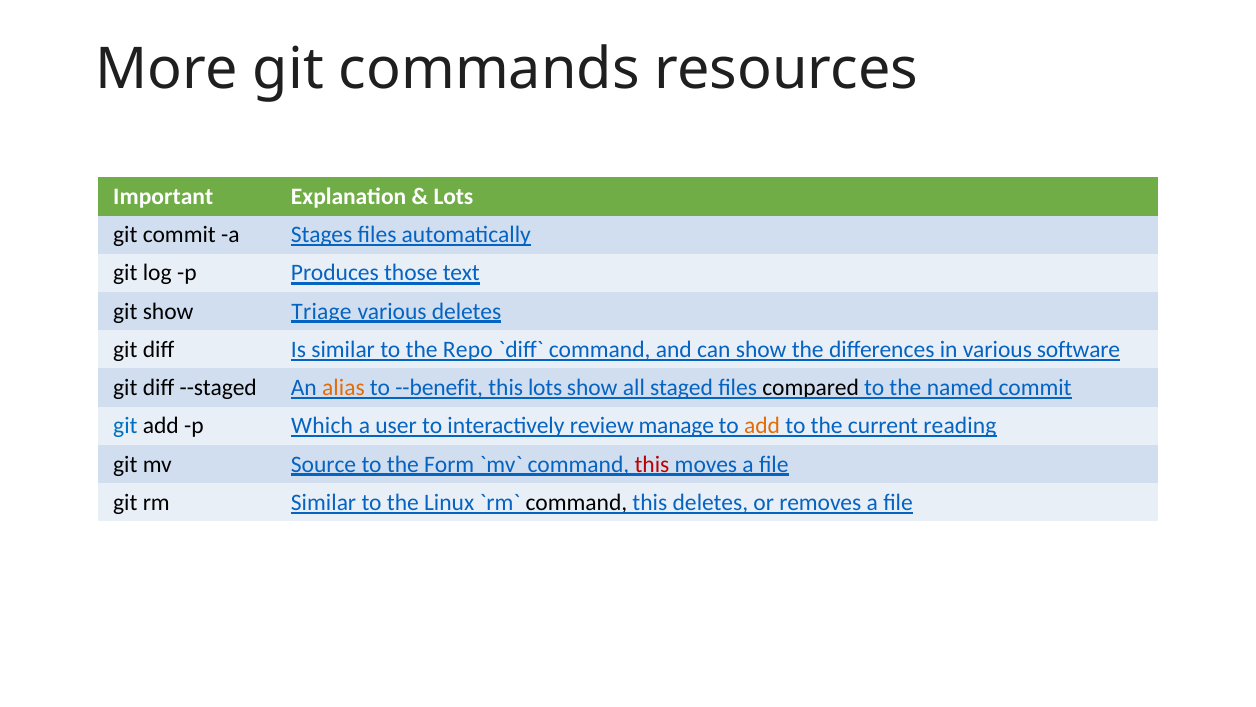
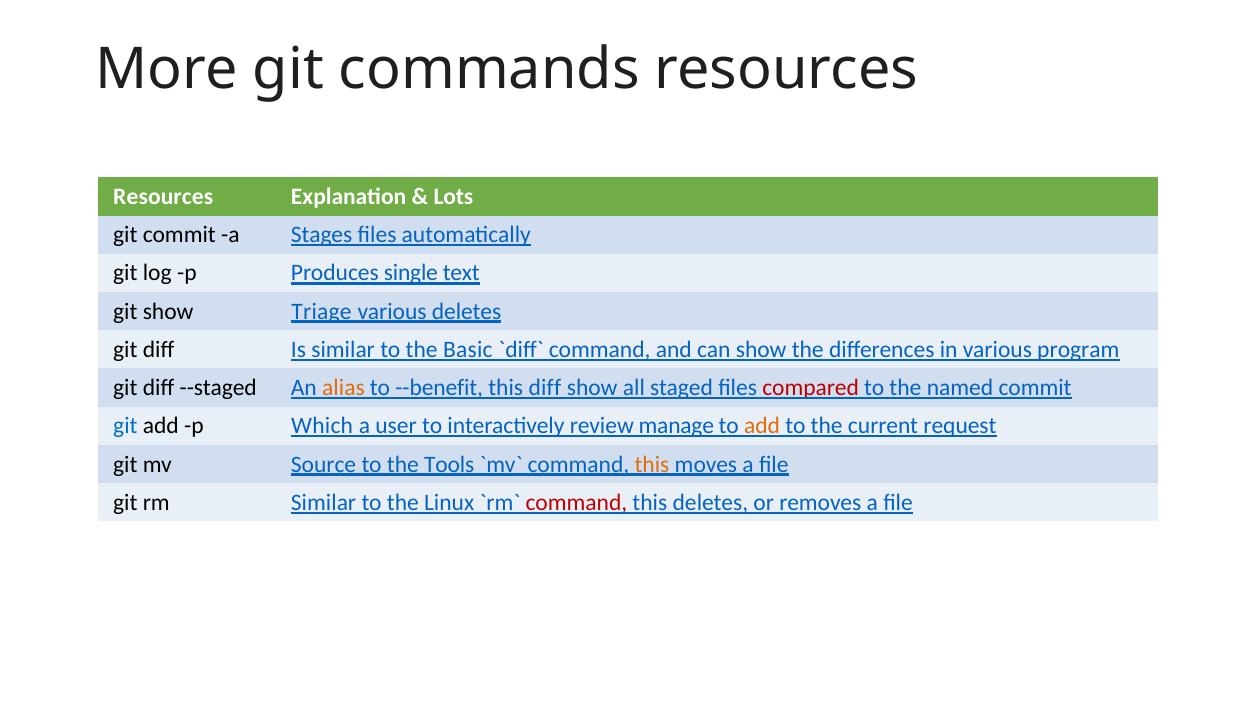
Important: Important -> Resources (163, 197)
those: those -> single (411, 273)
Repo: Repo -> Basic (468, 349)
software: software -> program (1078, 349)
this lots: lots -> diff (545, 388)
compared colour: black -> red (811, 388)
reading: reading -> request (960, 426)
Form: Form -> Tools (449, 464)
this colour: red -> orange (652, 464)
command colour: black -> red (576, 502)
